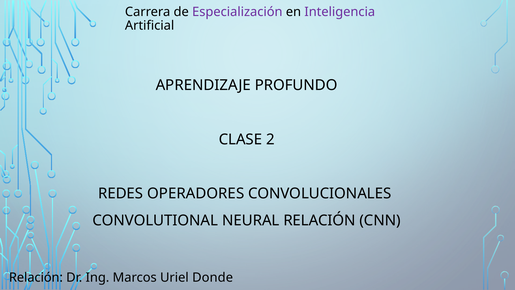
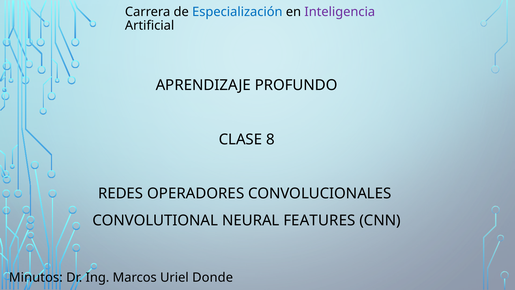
Especialización colour: purple -> blue (237, 12)
2: 2 -> 8 (270, 139)
NEURAL RELACIÓN: RELACIÓN -> FEATURES (319, 220)
Relación: Relación -> Minutos (36, 277)
